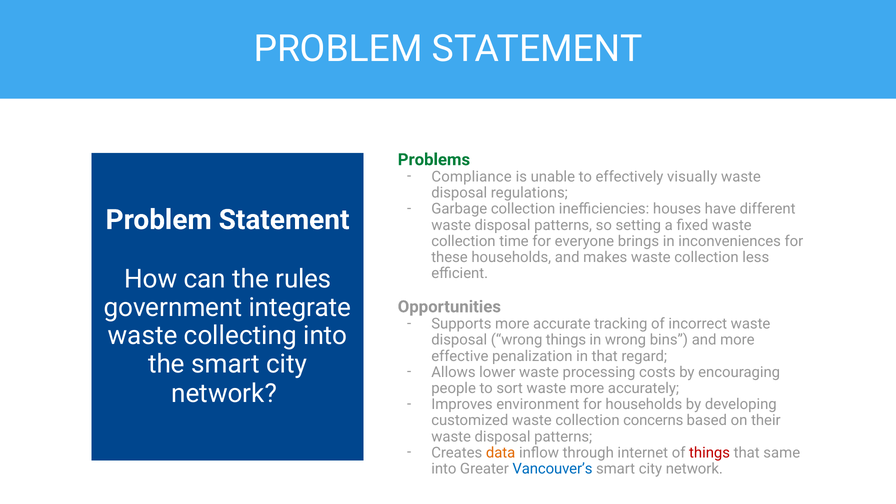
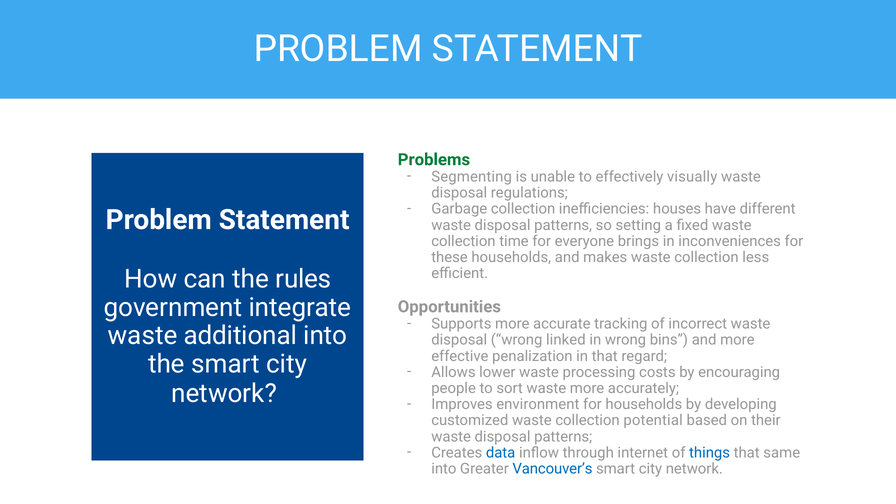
Compliance: Compliance -> Segmenting (472, 177)
collecting: collecting -> additional (240, 336)
wrong things: things -> linked (566, 340)
concerns: concerns -> potential (653, 421)
data colour: orange -> blue (501, 453)
things colour: red -> blue (710, 453)
